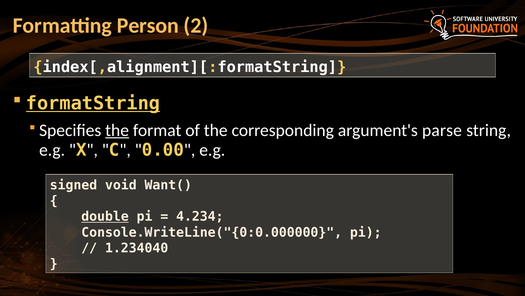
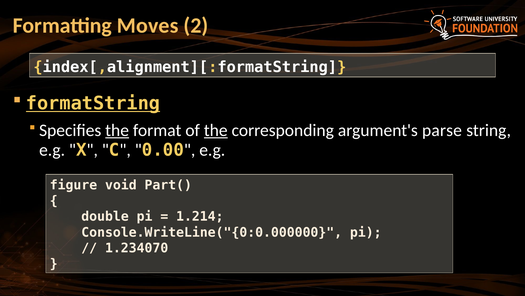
Person: Person -> Moves (148, 26)
the underline: none -> present (216, 130)
signed: signed -> figure (73, 185)
Want(: Want( -> Part( (168, 185)
double underline: present -> none (105, 216)
4.234: 4.234 -> 1.214 (200, 216)
1.234040: 1.234040 -> 1.234070 (137, 248)
